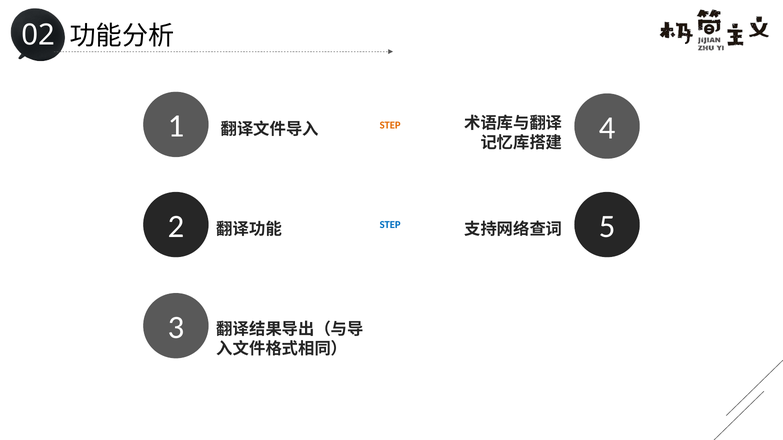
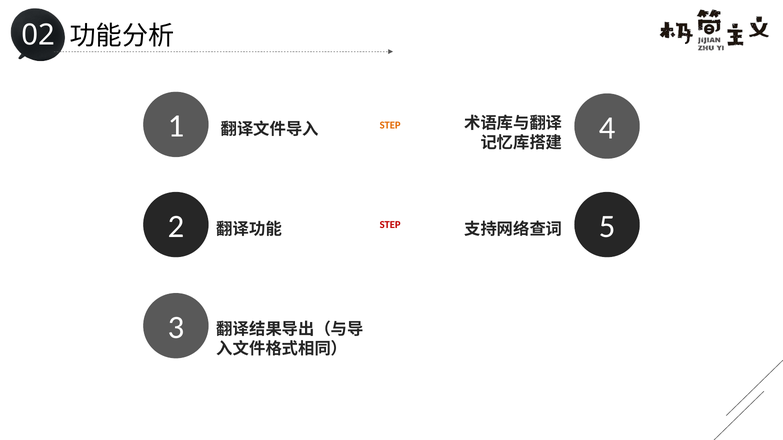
STEP colour: blue -> red (390, 225)
